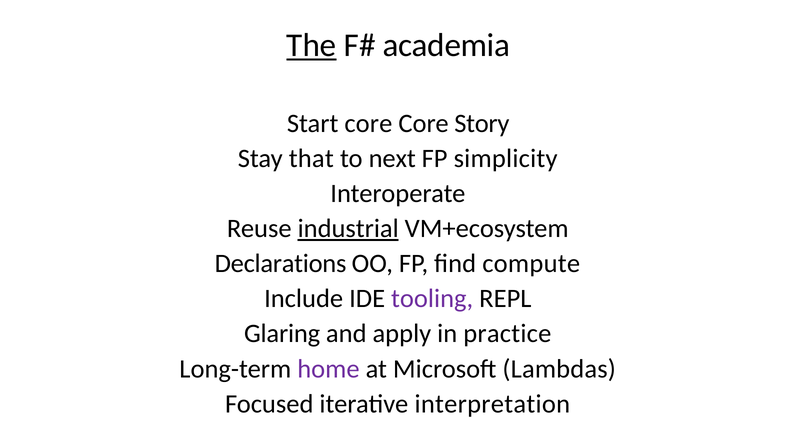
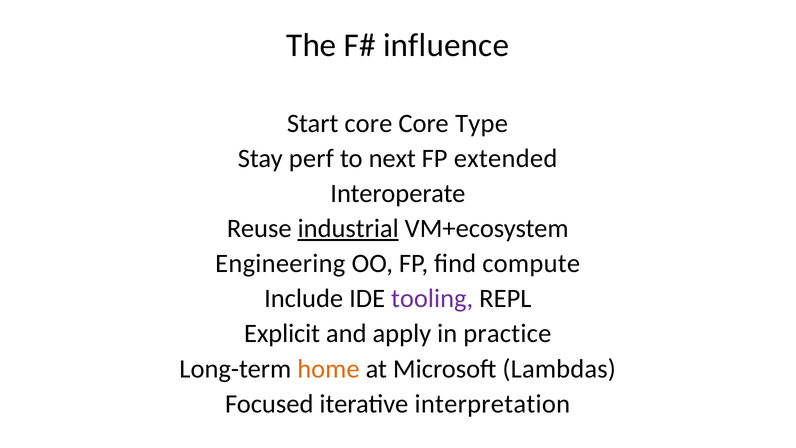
The underline: present -> none (311, 45)
academia: academia -> influence (446, 45)
Story: Story -> Type (482, 123)
that: that -> perf (311, 158)
simplicity: simplicity -> extended (506, 158)
Declarations: Declarations -> Engineering (280, 263)
Glaring: Glaring -> Explicit (282, 334)
home colour: purple -> orange (328, 369)
